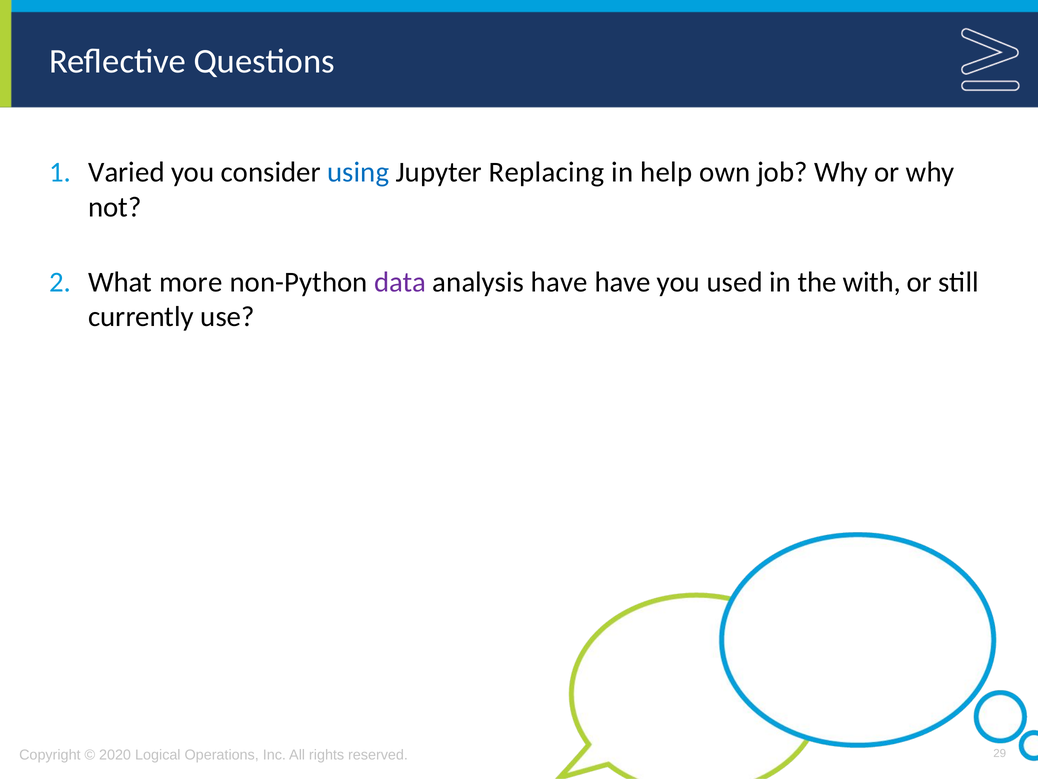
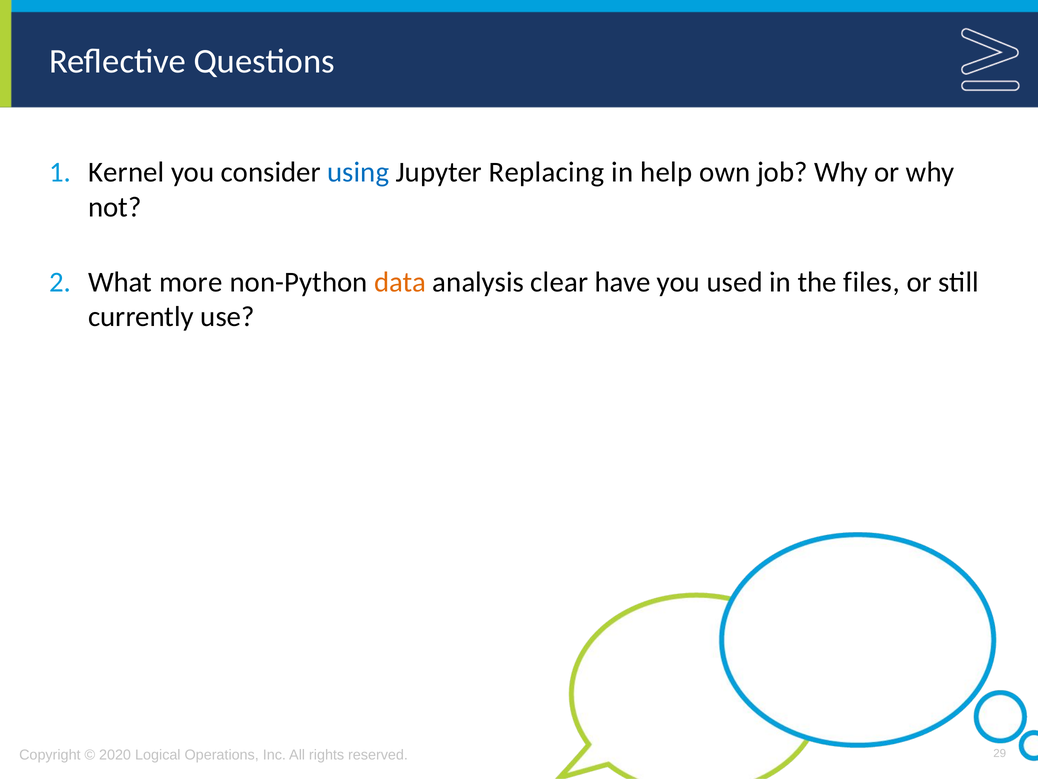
Varied: Varied -> Kernel (126, 172)
data colour: purple -> orange (400, 282)
analysis have: have -> clear (559, 282)
with: with -> files (872, 282)
